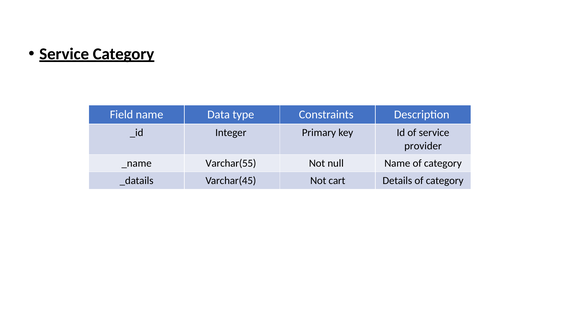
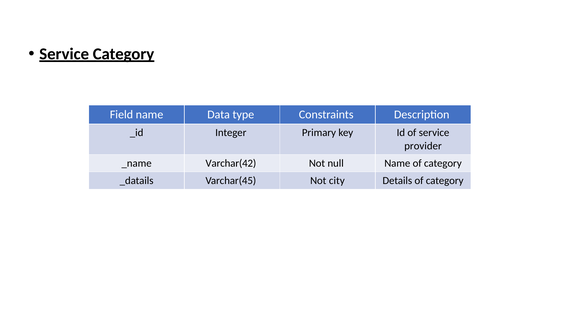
Varchar(55: Varchar(55 -> Varchar(42 (231, 163)
cart: cart -> city (337, 181)
